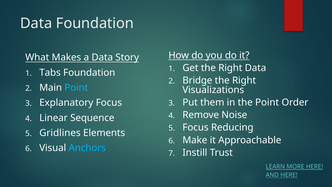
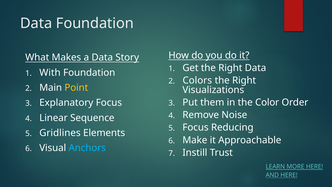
Tabs: Tabs -> With (50, 72)
Bridge: Bridge -> Colors (197, 80)
Point colour: light blue -> yellow (76, 88)
the Point: Point -> Color (267, 102)
